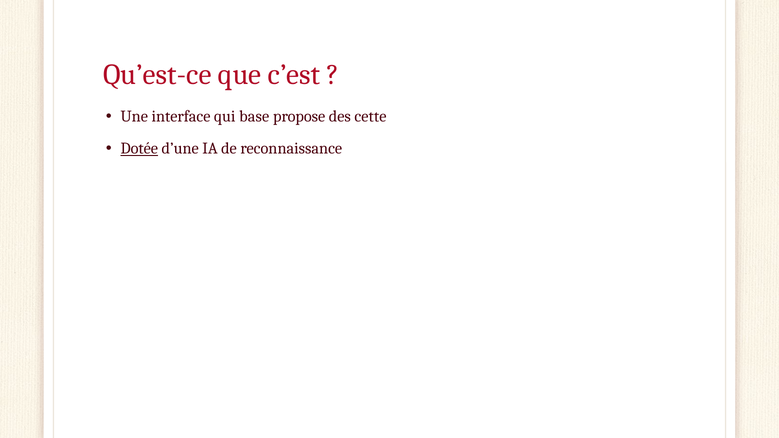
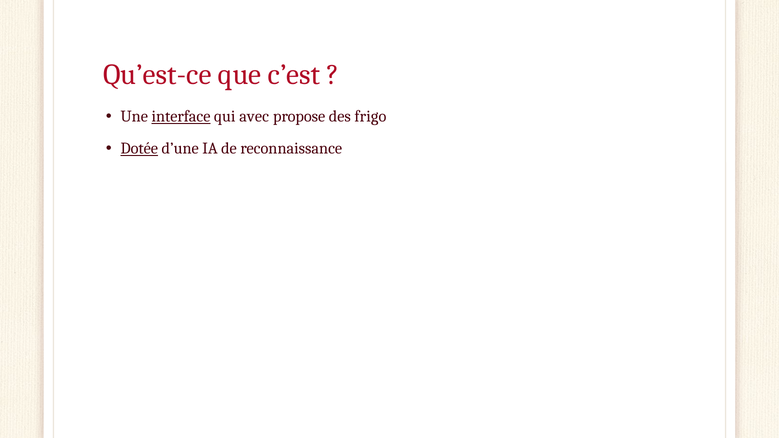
interface underline: none -> present (181, 117)
base: base -> avec (254, 117)
cette: cette -> frigo (370, 117)
